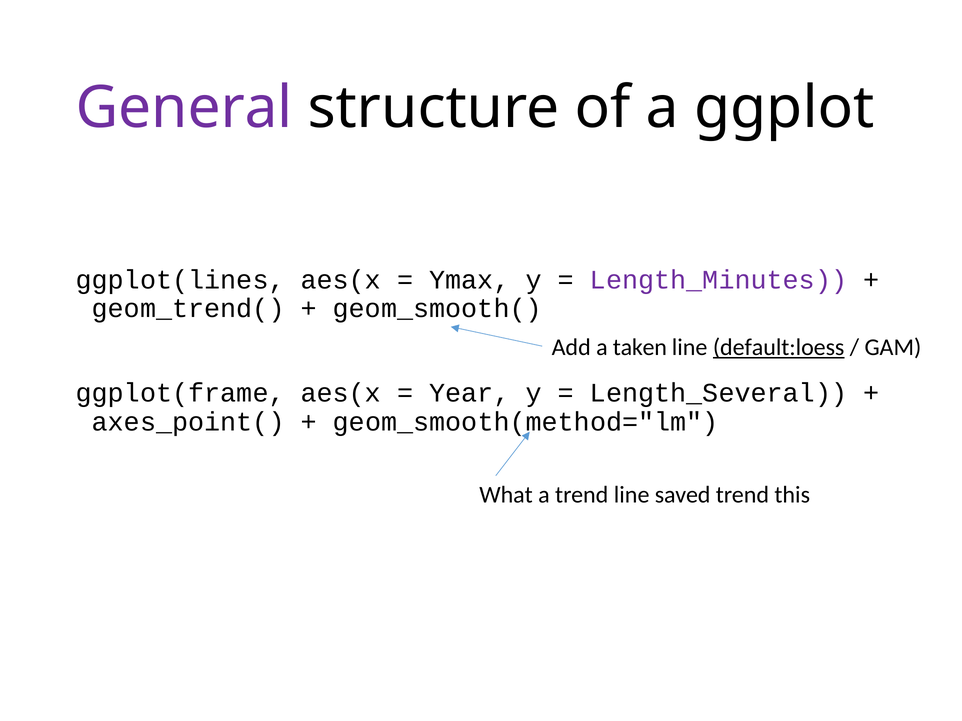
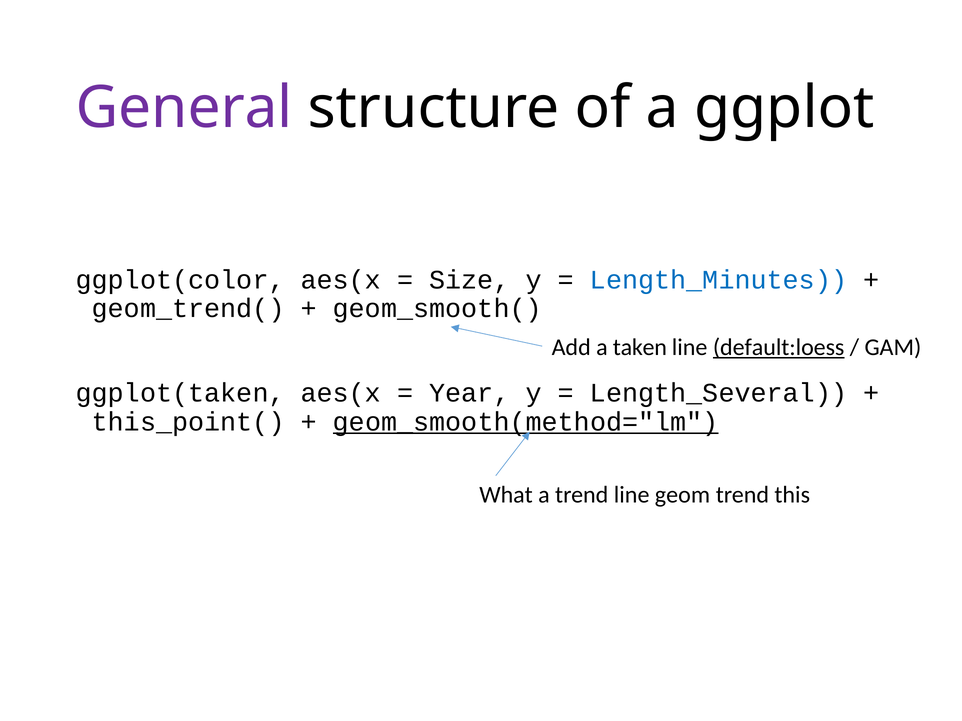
ggplot(lines: ggplot(lines -> ggplot(color (180, 280)
Ymax: Ymax -> Size (469, 280)
Length_Minutes colour: purple -> blue (719, 280)
ggplot(frame: ggplot(frame -> ggplot(taken (180, 393)
axes_point(: axes_point( -> this_point( (188, 422)
geom_smooth(method="lm underline: none -> present (526, 422)
saved: saved -> geom (682, 495)
